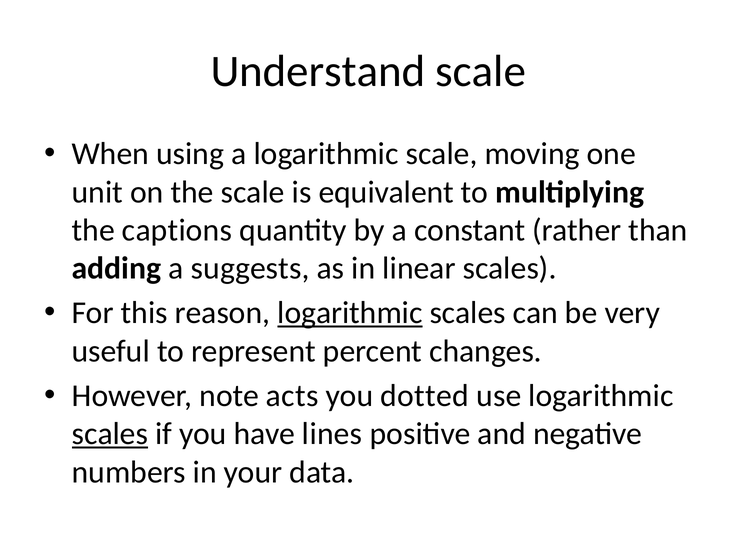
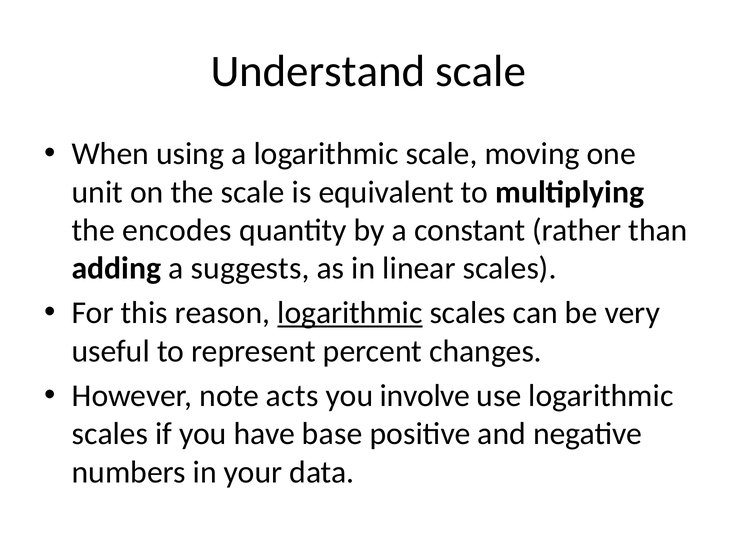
captions: captions -> encodes (177, 230)
dotted: dotted -> involve (425, 396)
scales underline: present -> none (110, 434)
lines: lines -> base (332, 434)
